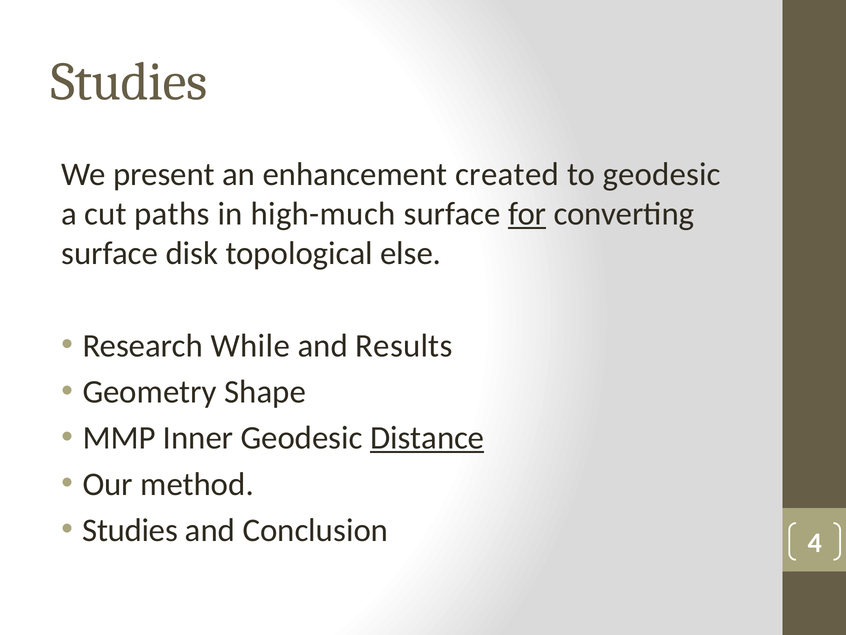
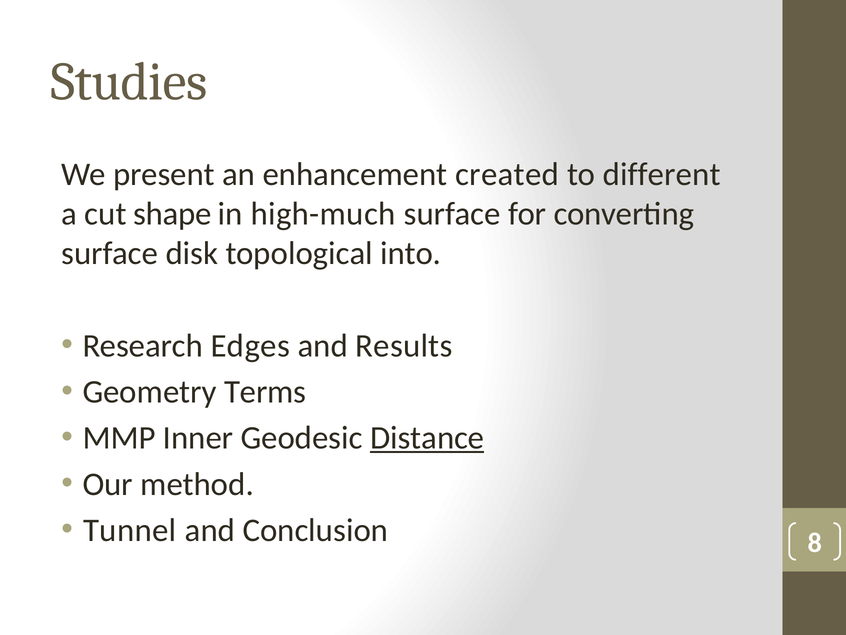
to geodesic: geodesic -> different (662, 174)
paths: paths -> shape (172, 214)
for underline: present -> none (527, 214)
else: else -> into (411, 253)
While: While -> Edges (250, 346)
Shape: Shape -> Terms (265, 392)
Studies: Studies -> Tunnel (130, 530)
4: 4 -> 8 (815, 543)
